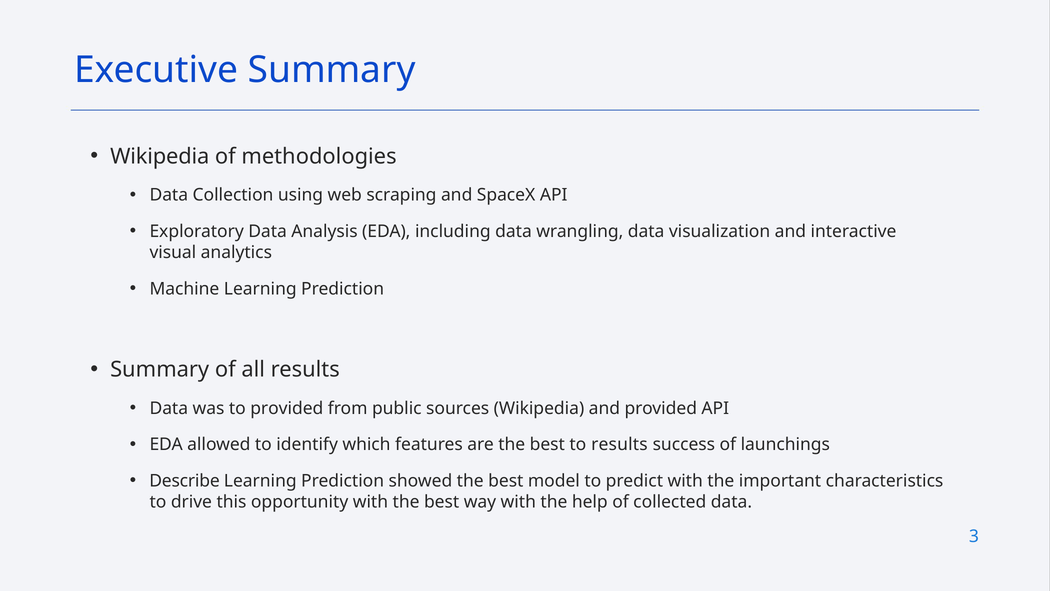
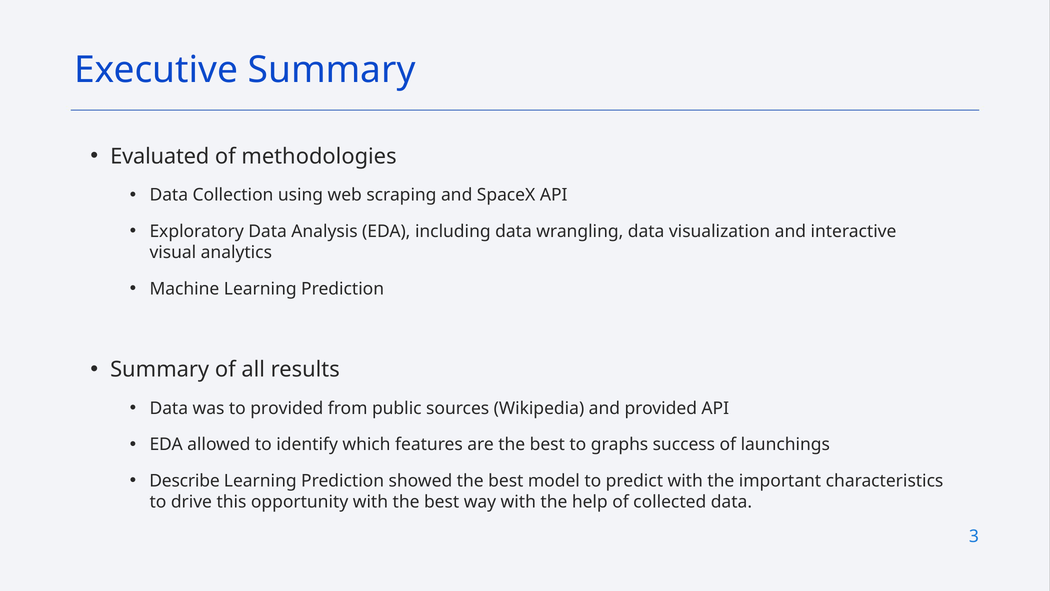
Wikipedia: Wikipedia -> Evaluated (160, 156)
to results: results -> graphs (620, 444)
